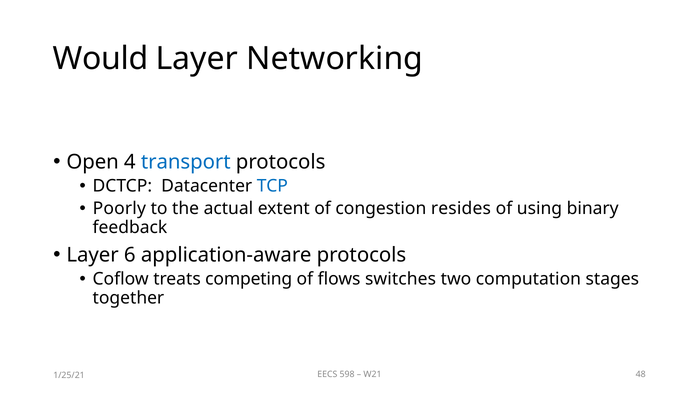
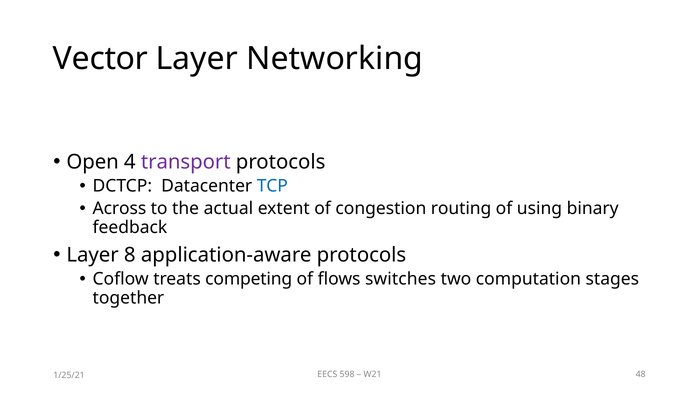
Would: Would -> Vector (100, 59)
transport colour: blue -> purple (186, 162)
Poorly: Poorly -> Across (119, 209)
resides: resides -> routing (461, 209)
6: 6 -> 8 (130, 255)
